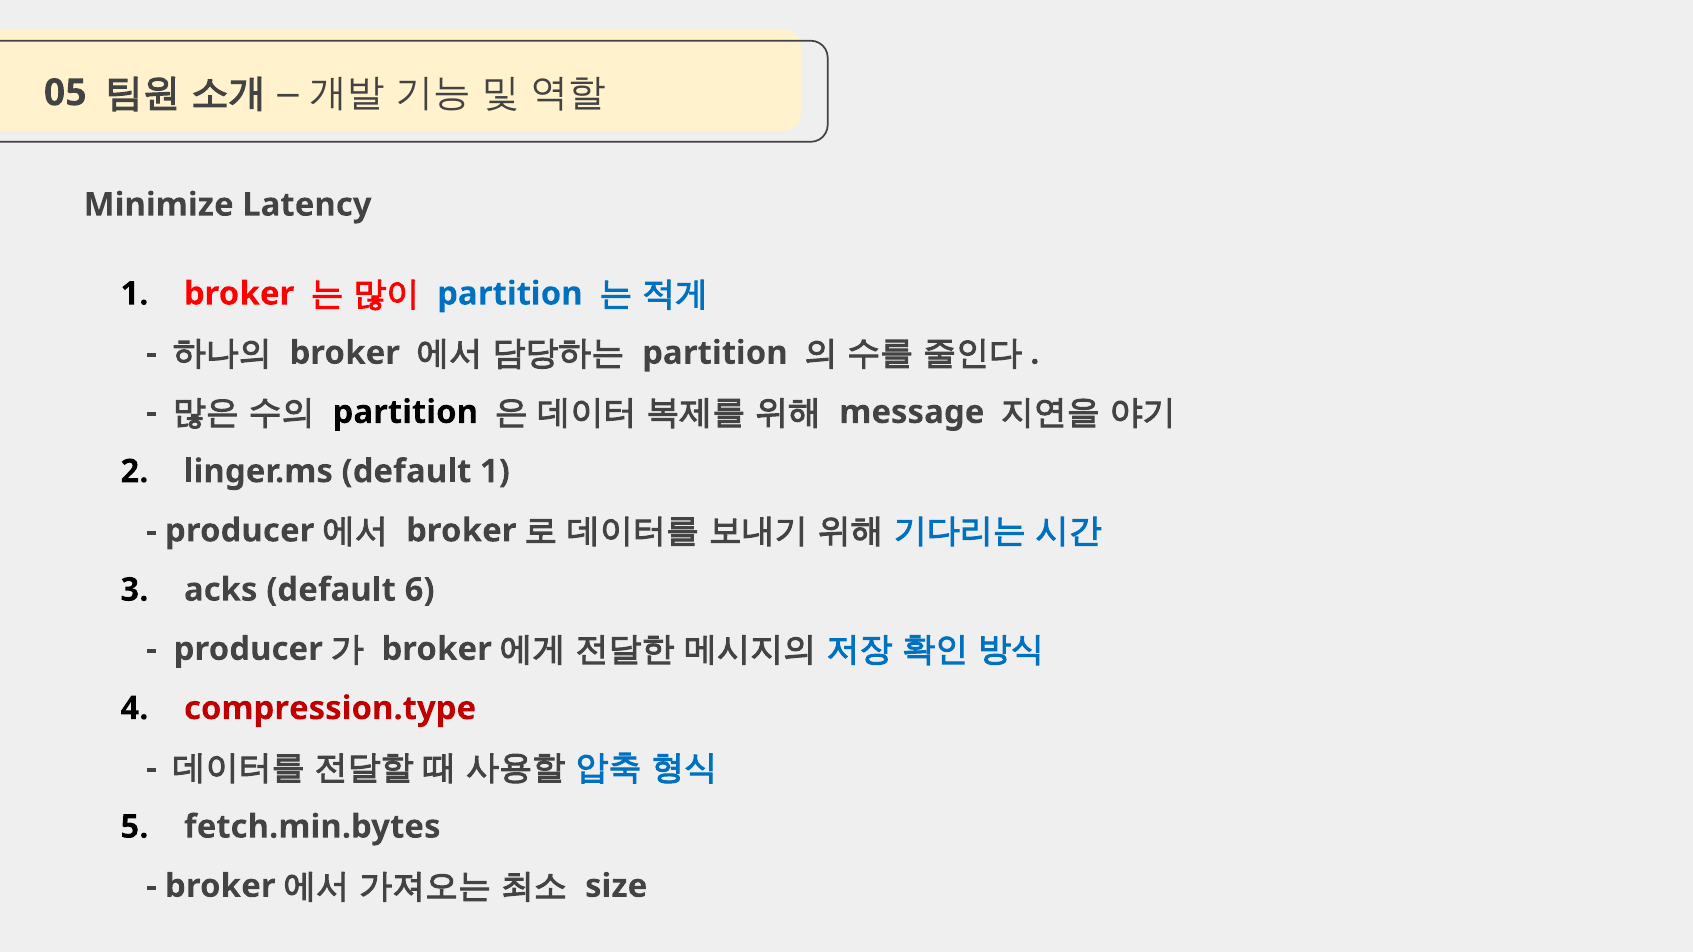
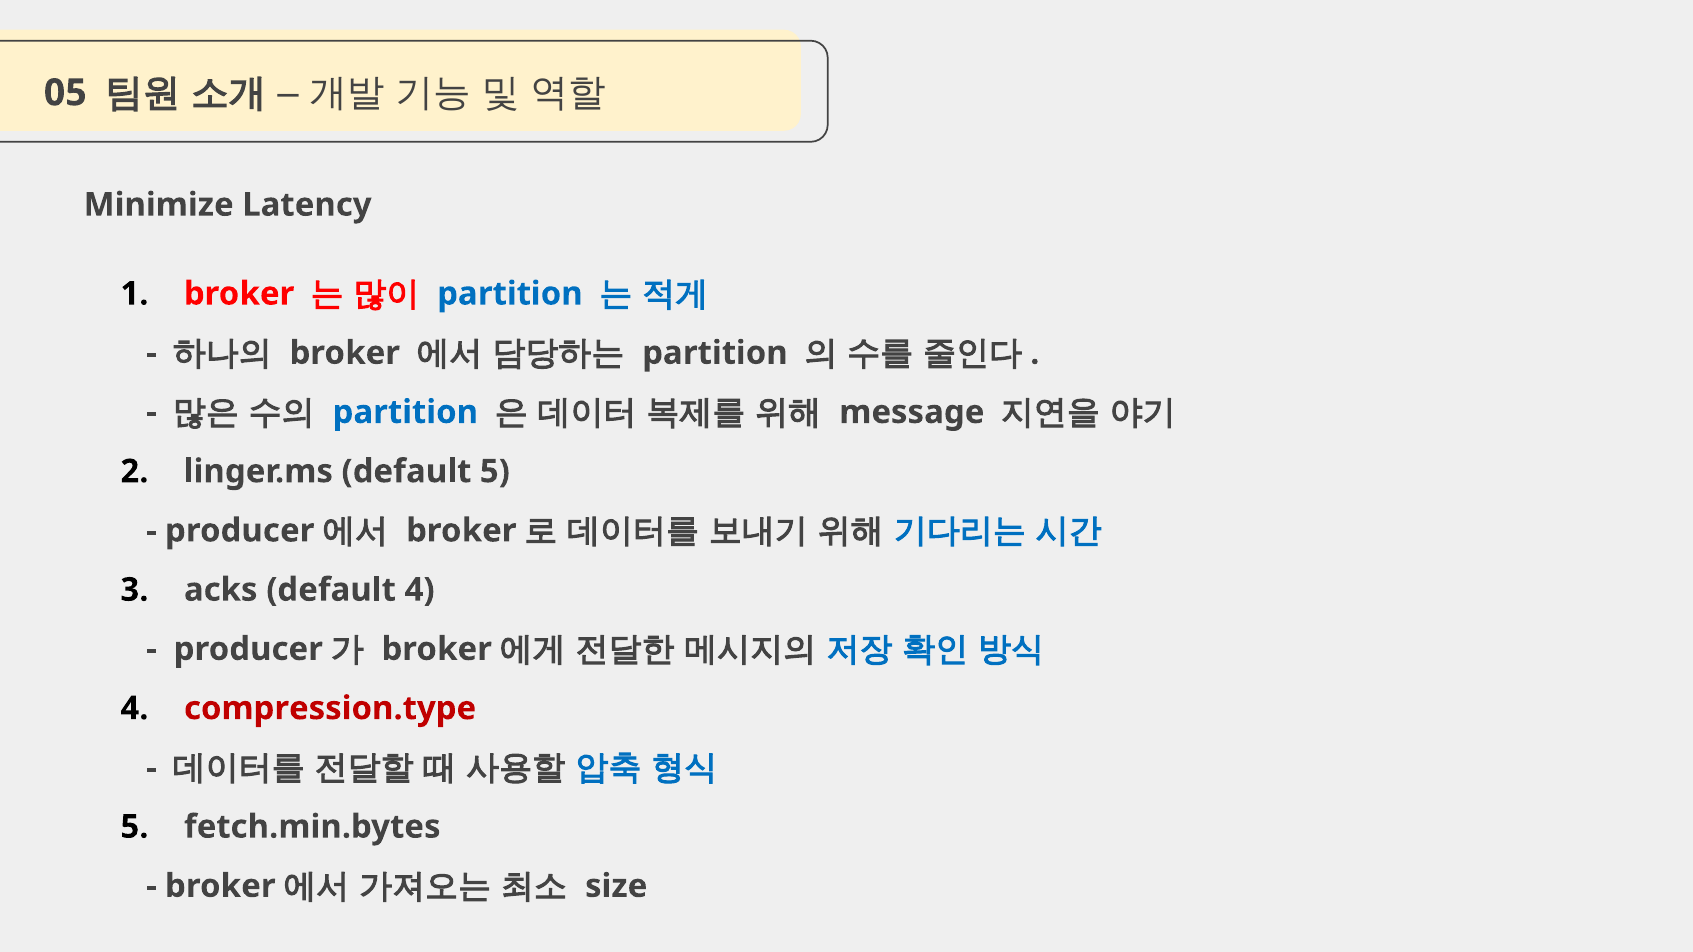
partition colour: black -> blue (405, 412)
default 1: 1 -> 5 (495, 472)
default 6: 6 -> 4 (420, 590)
